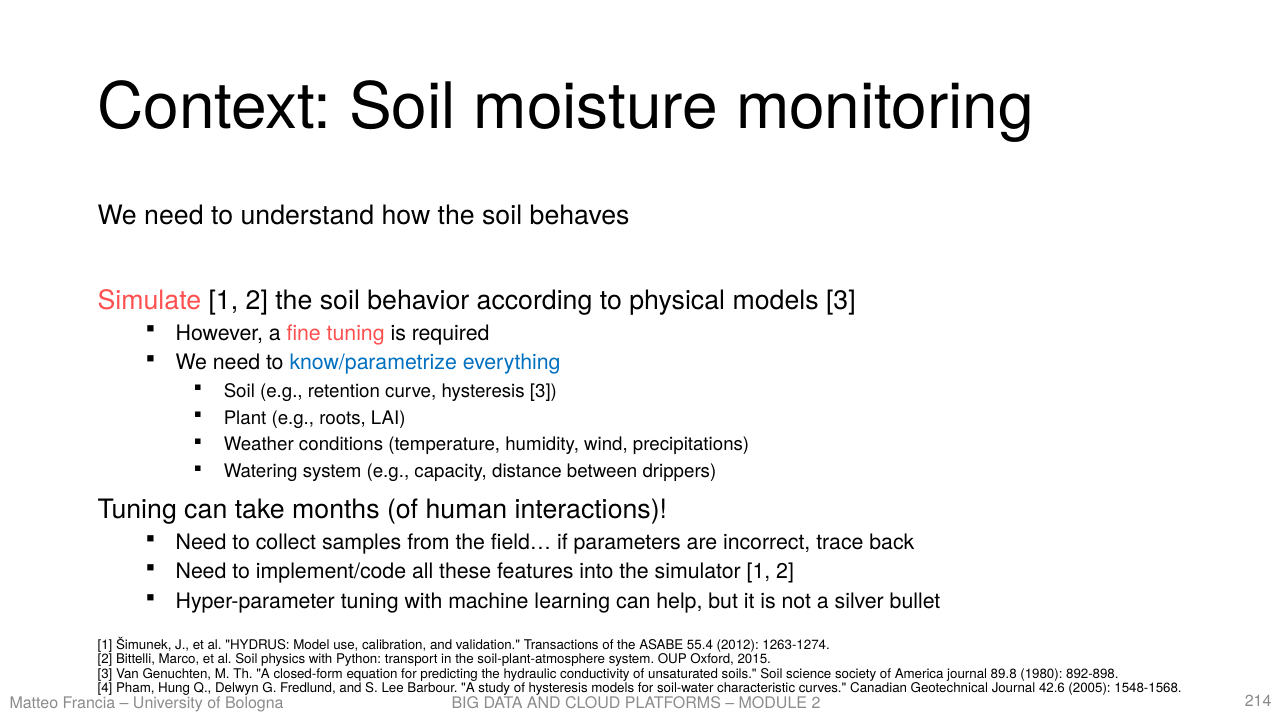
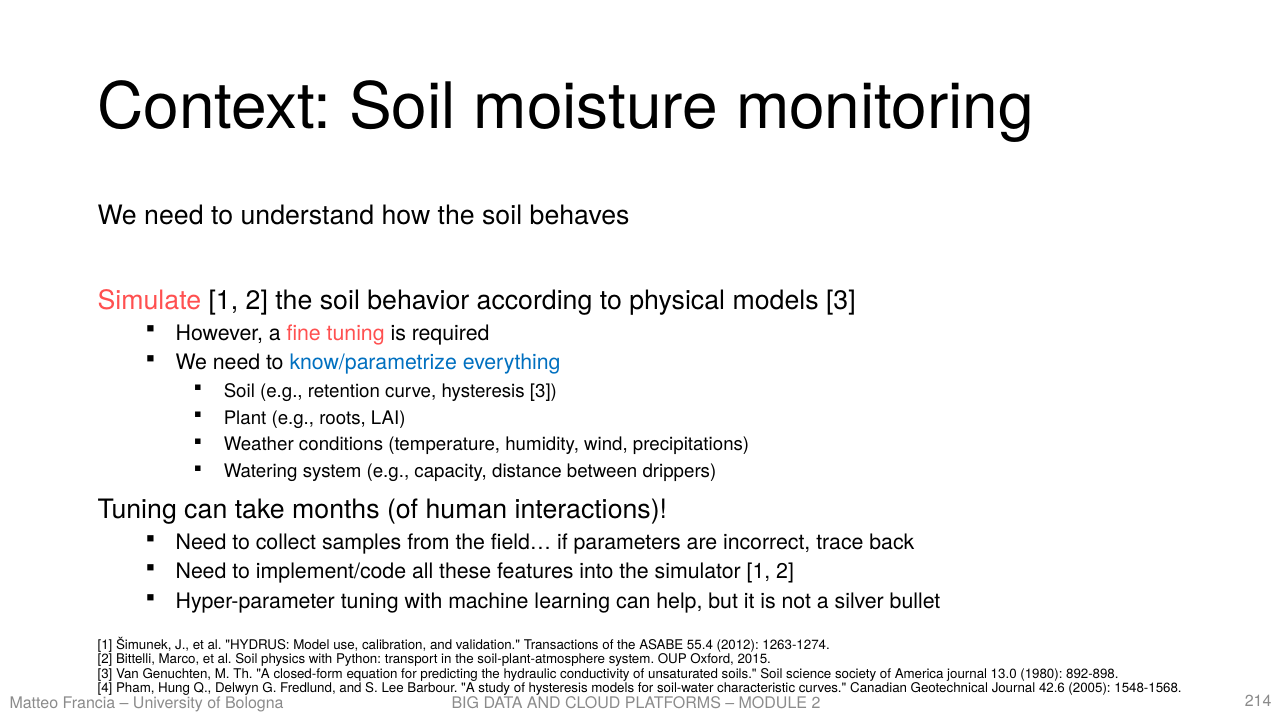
89.8: 89.8 -> 13.0 (1004, 673)
